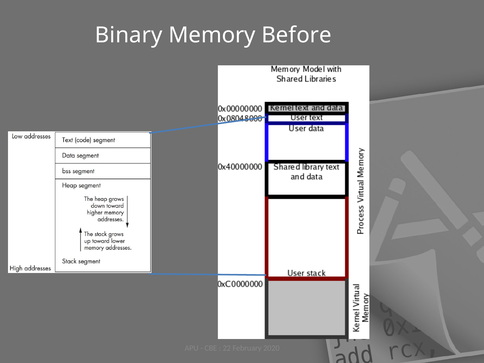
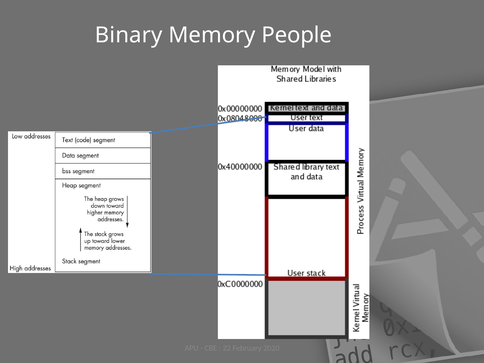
Before: Before -> People (297, 35)
